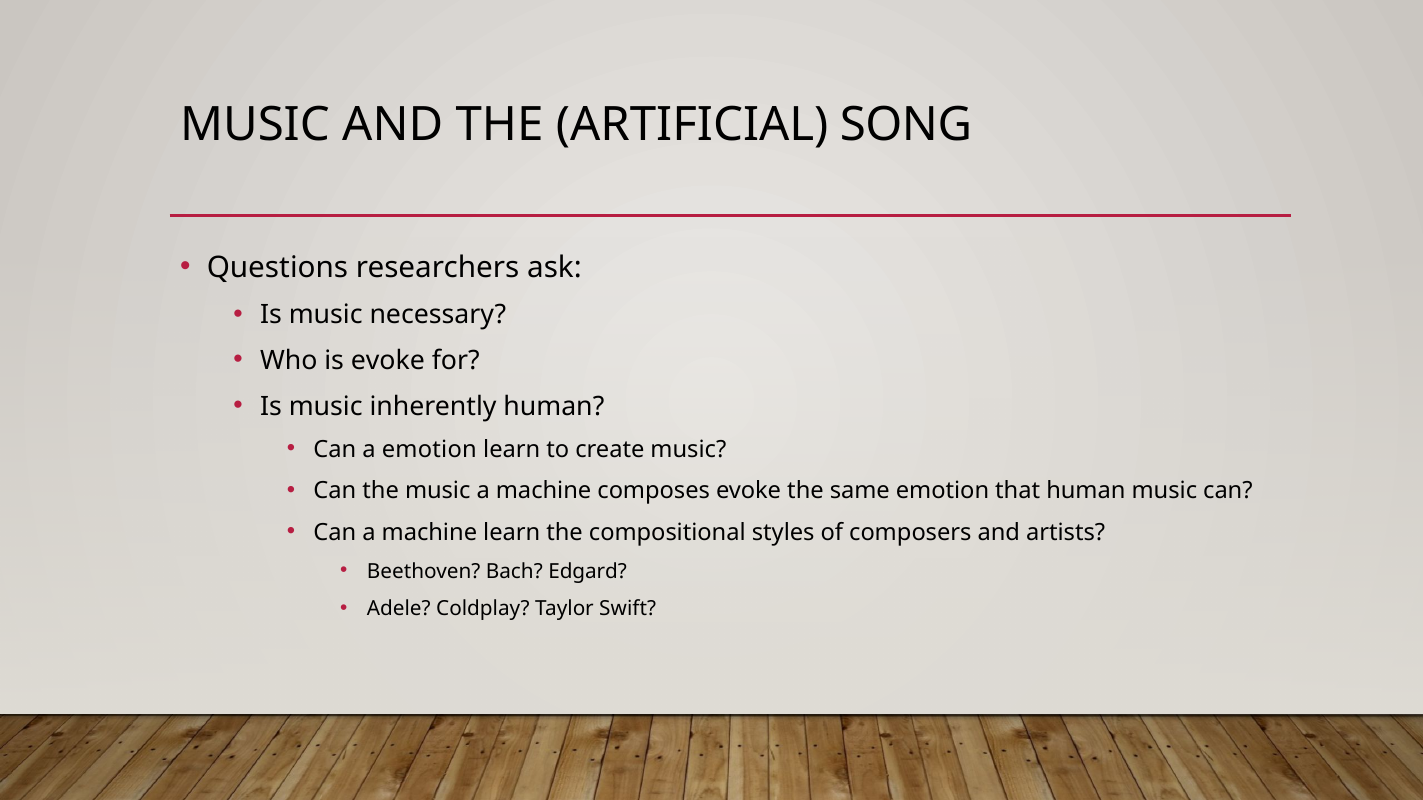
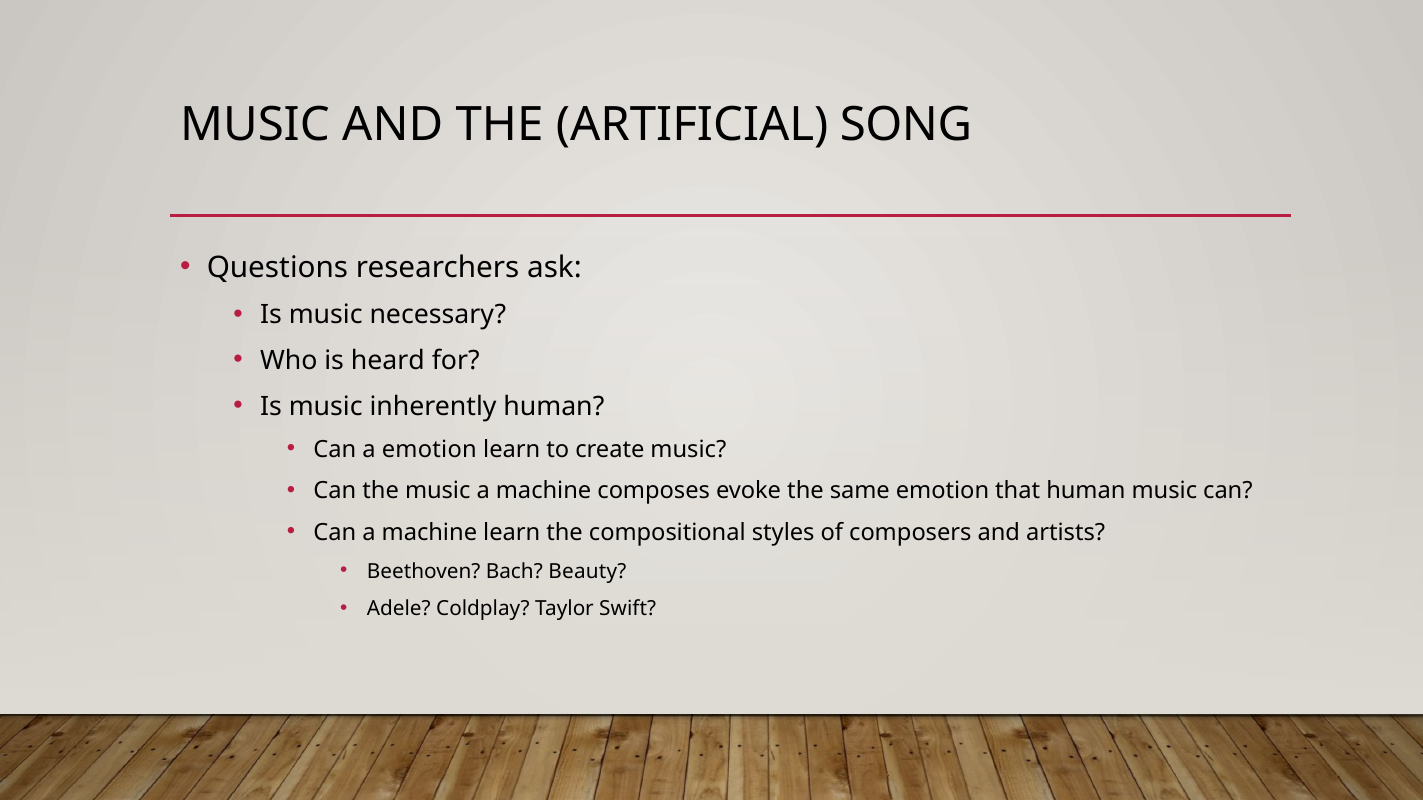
is evoke: evoke -> heard (388, 361)
Edgard: Edgard -> Beauty (587, 571)
